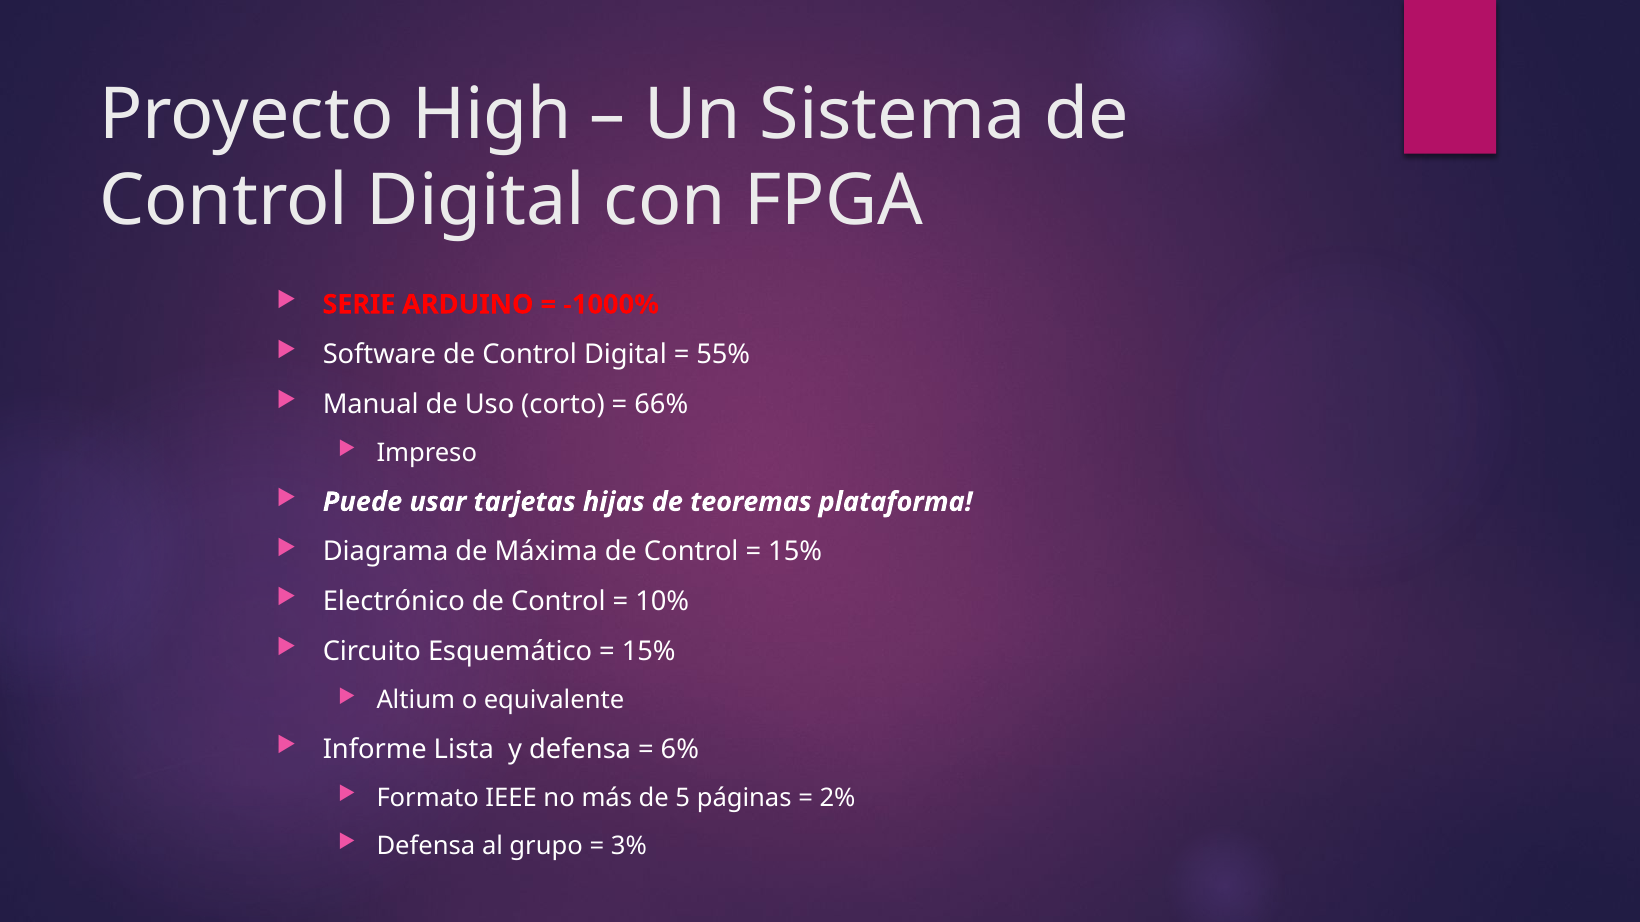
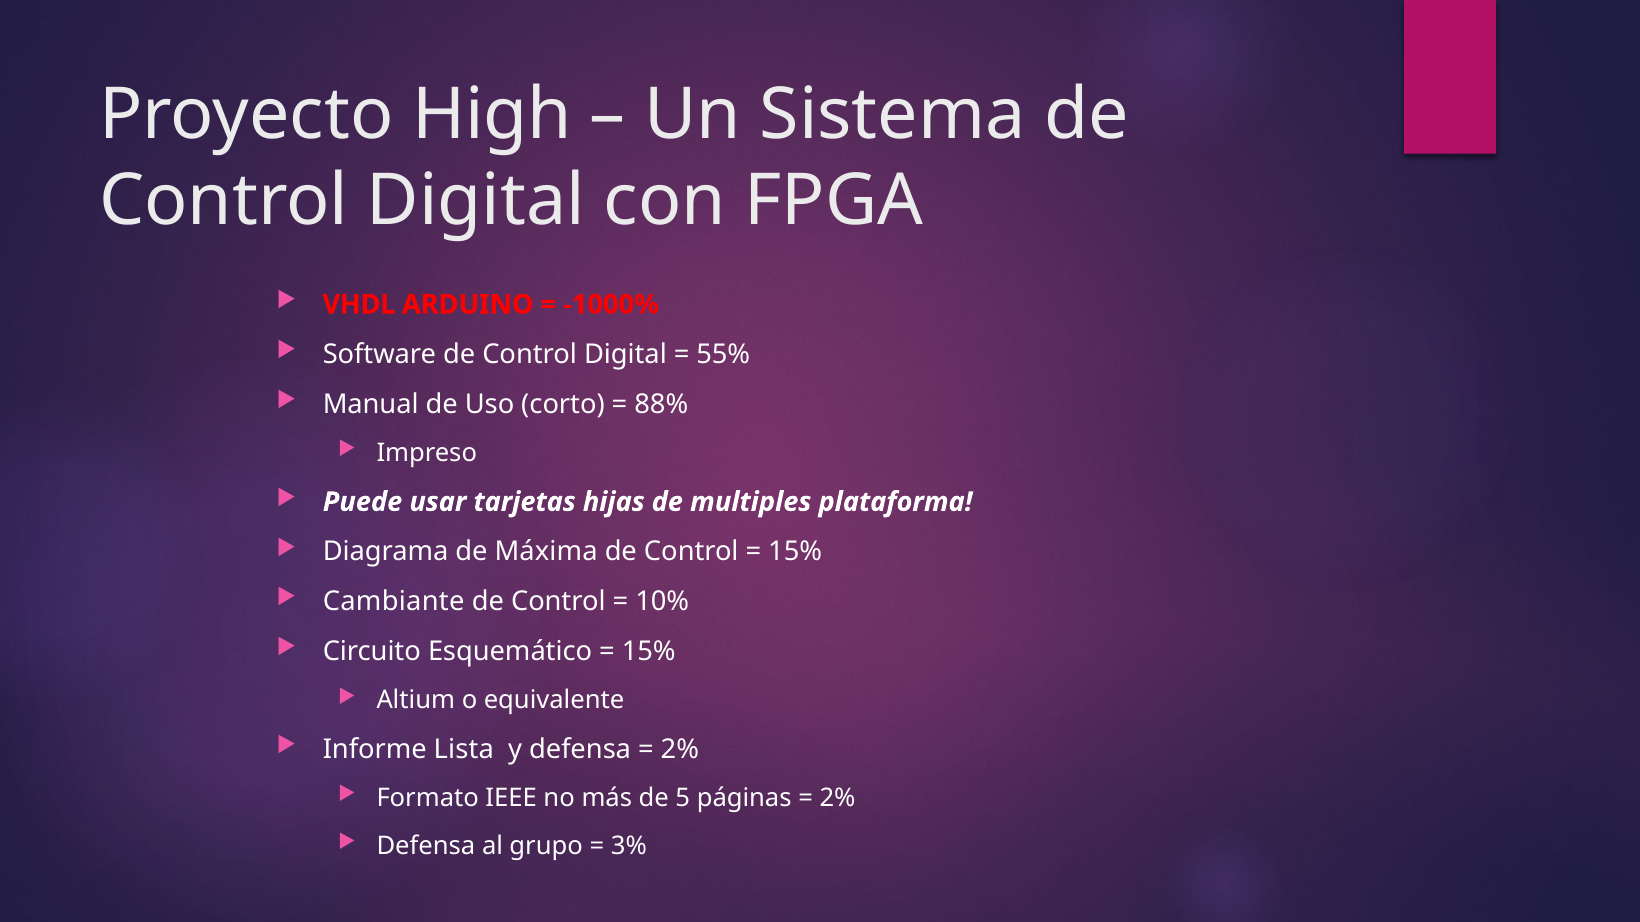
SERIE: SERIE -> VHDL (359, 305)
66%: 66% -> 88% (661, 404)
teoremas: teoremas -> multiples (751, 502)
Electrónico: Electrónico -> Cambiante (394, 602)
6%: 6% -> 2% (680, 750)
